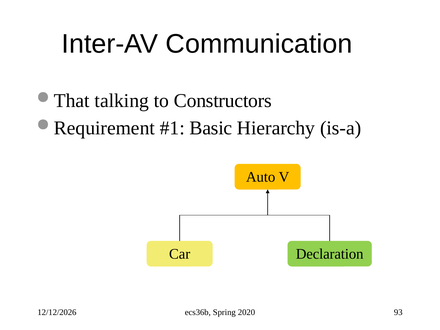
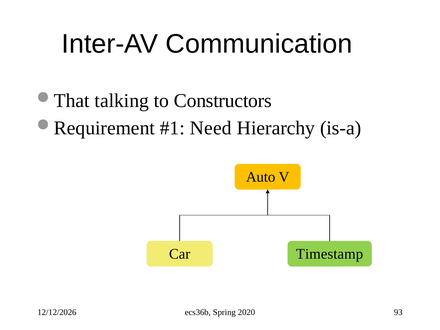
Basic: Basic -> Need (211, 128)
Declaration: Declaration -> Timestamp (330, 254)
